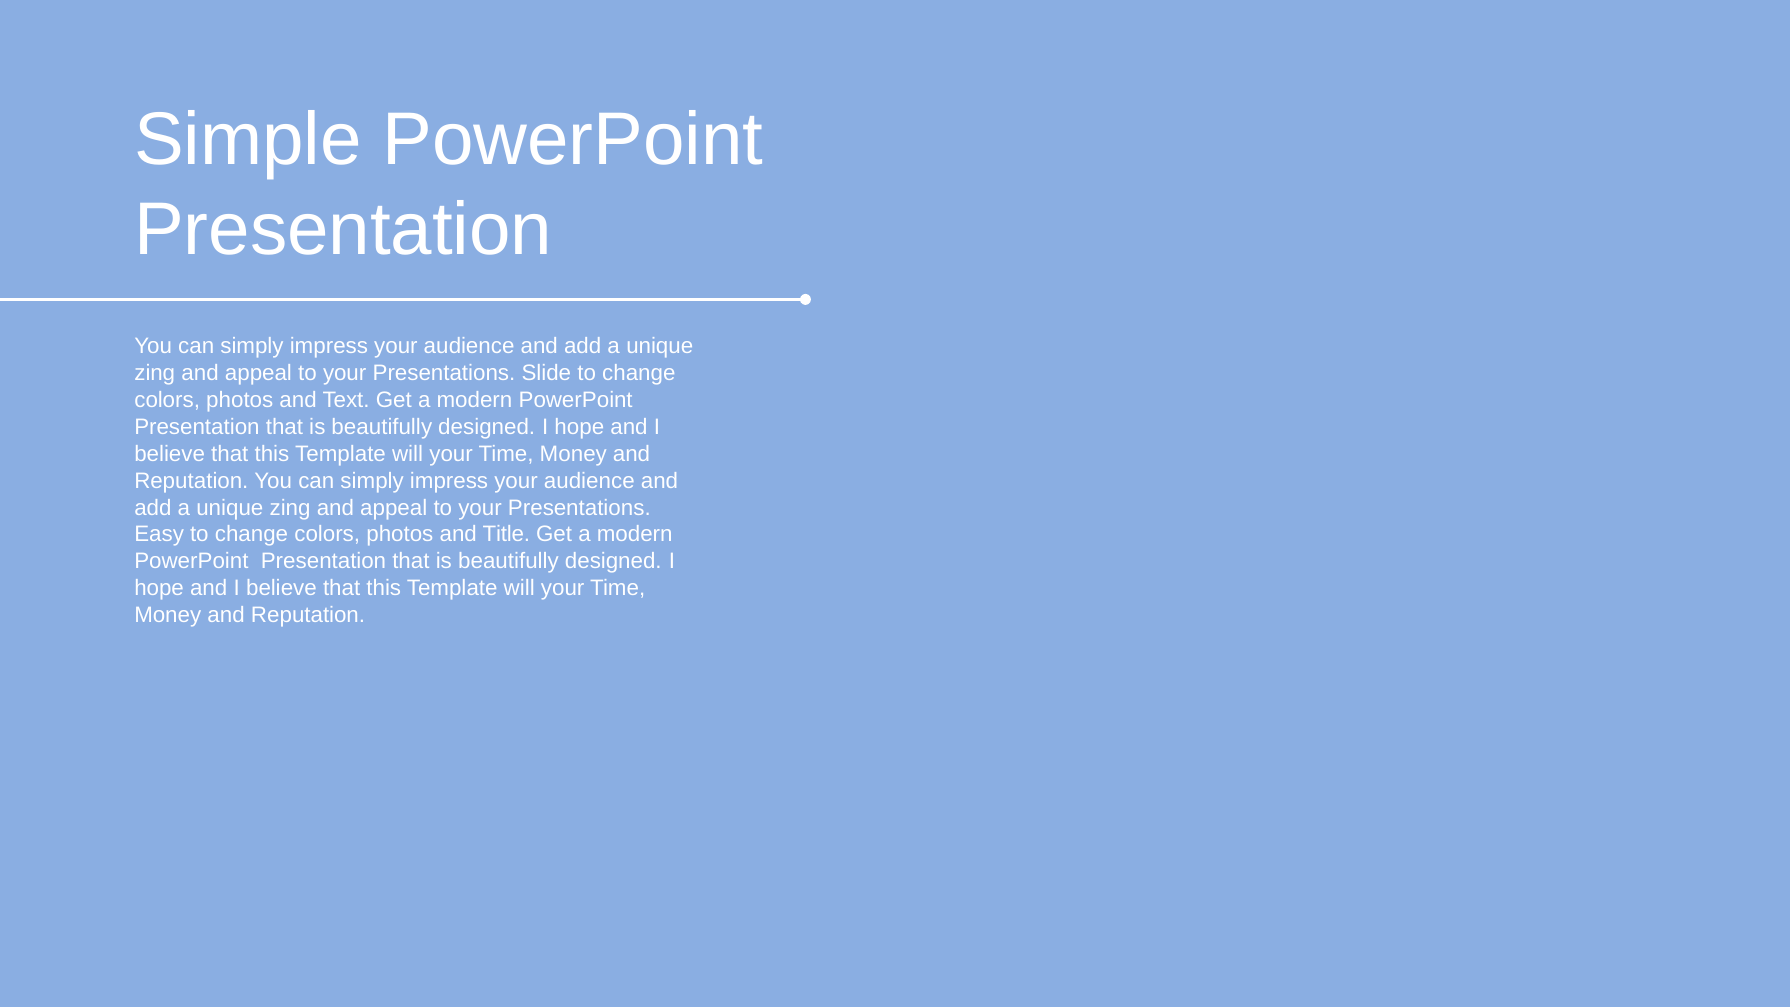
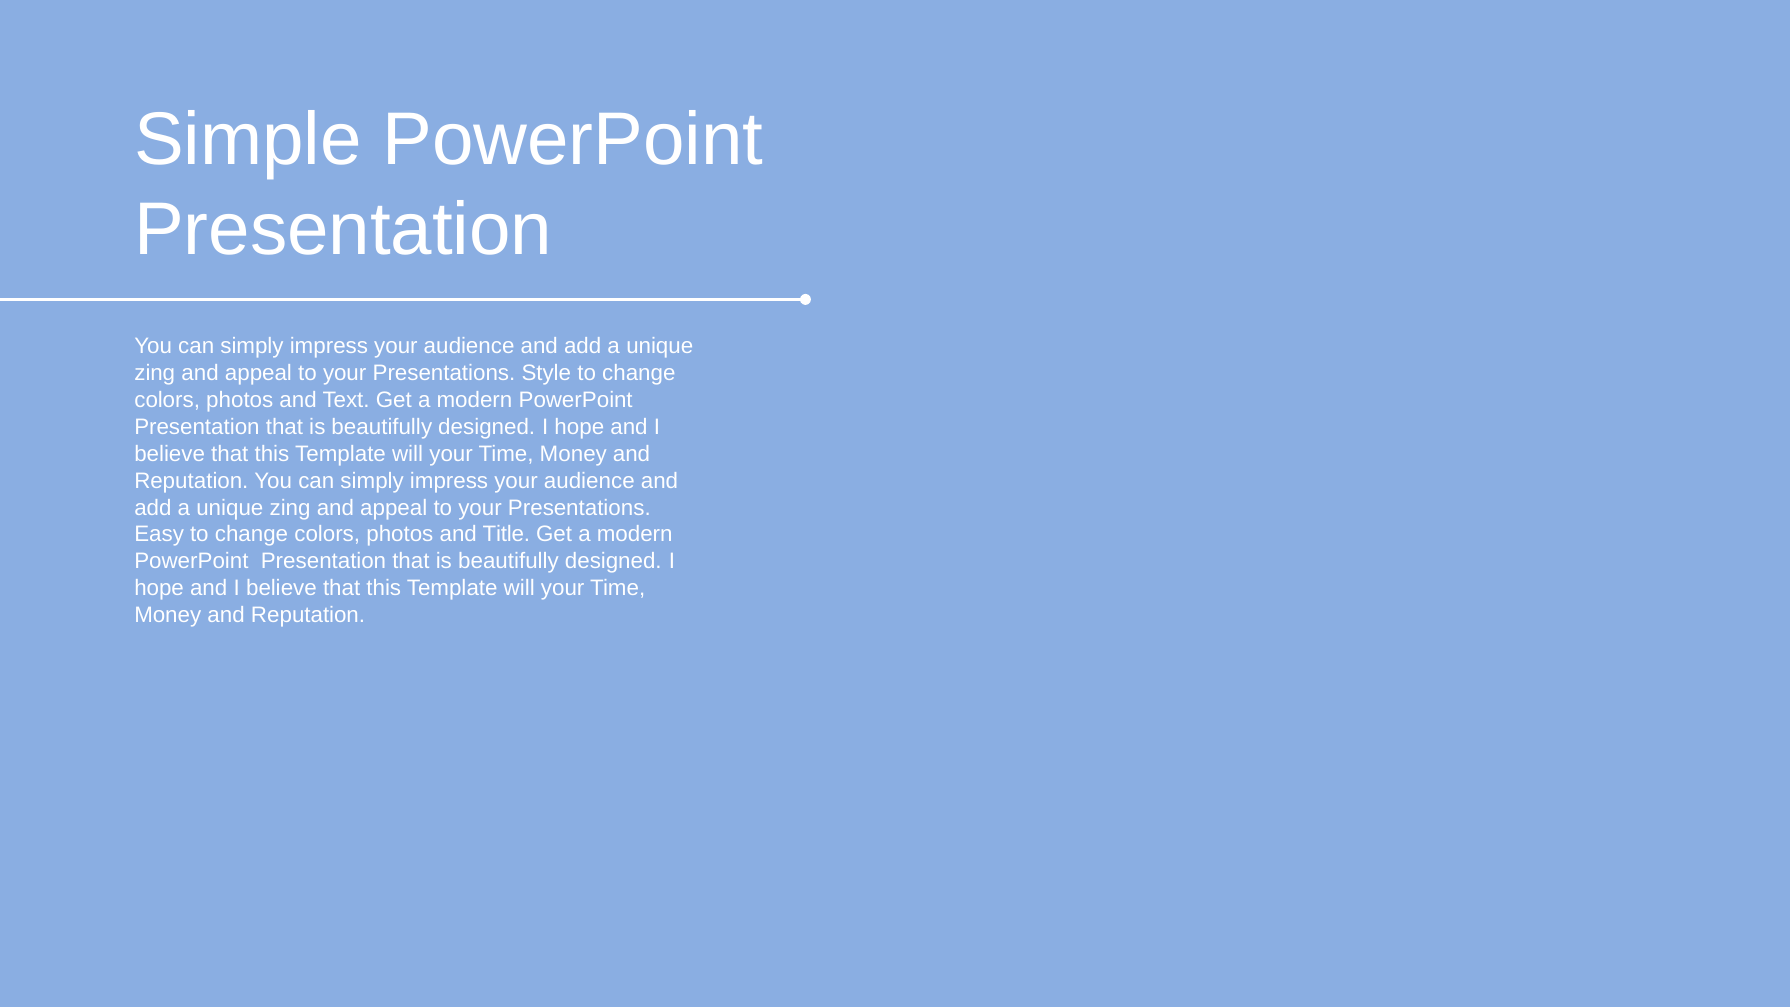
Slide: Slide -> Style (546, 373)
